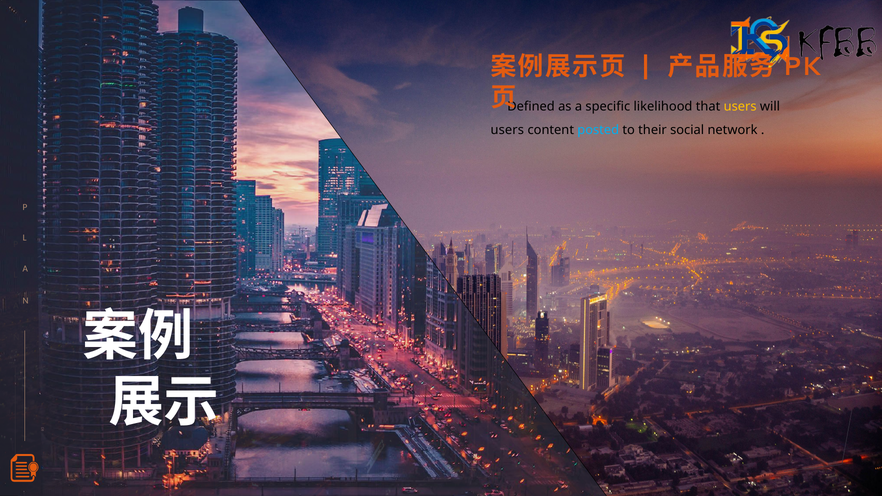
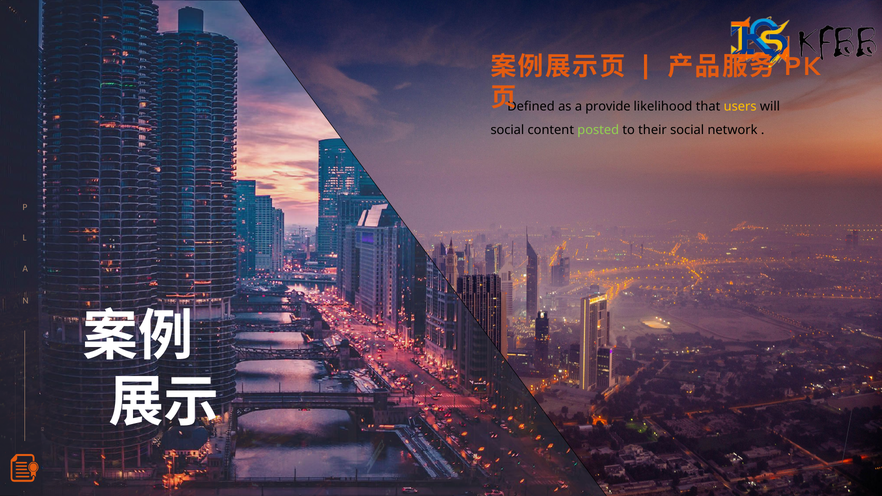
specific: specific -> provide (608, 107)
users: users -> social (507, 130)
posted colour: light blue -> light green (598, 130)
